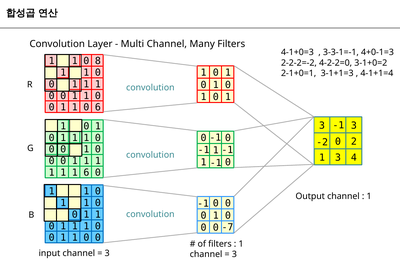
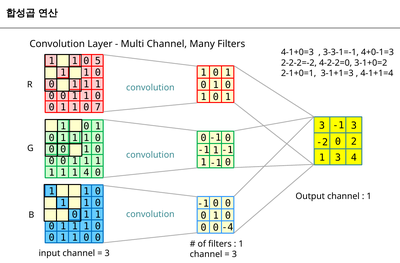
8: 8 -> 5 (98, 61)
0 6: 6 -> 7 (98, 107)
1 6: 6 -> 4 (86, 172)
-7: -7 -> -4 (228, 227)
